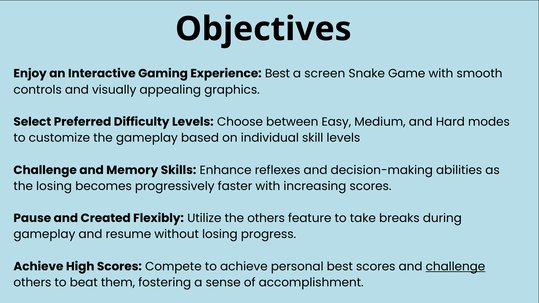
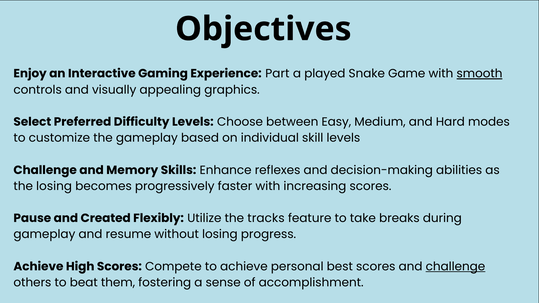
Experience Best: Best -> Part (277, 74)
screen: screen -> played (325, 74)
smooth underline: none -> present (479, 74)
the others: others -> tracks (266, 218)
